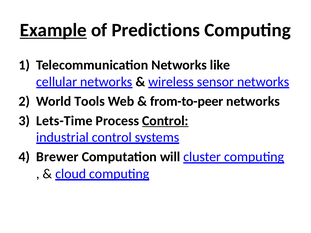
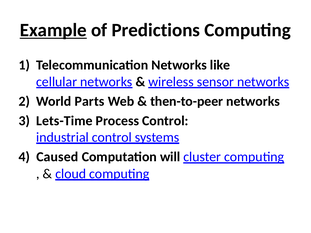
Tools: Tools -> Parts (90, 101)
from-to-peer: from-to-peer -> then-to-peer (187, 101)
Control underline: present -> none (165, 121)
Brewer: Brewer -> Caused (57, 157)
